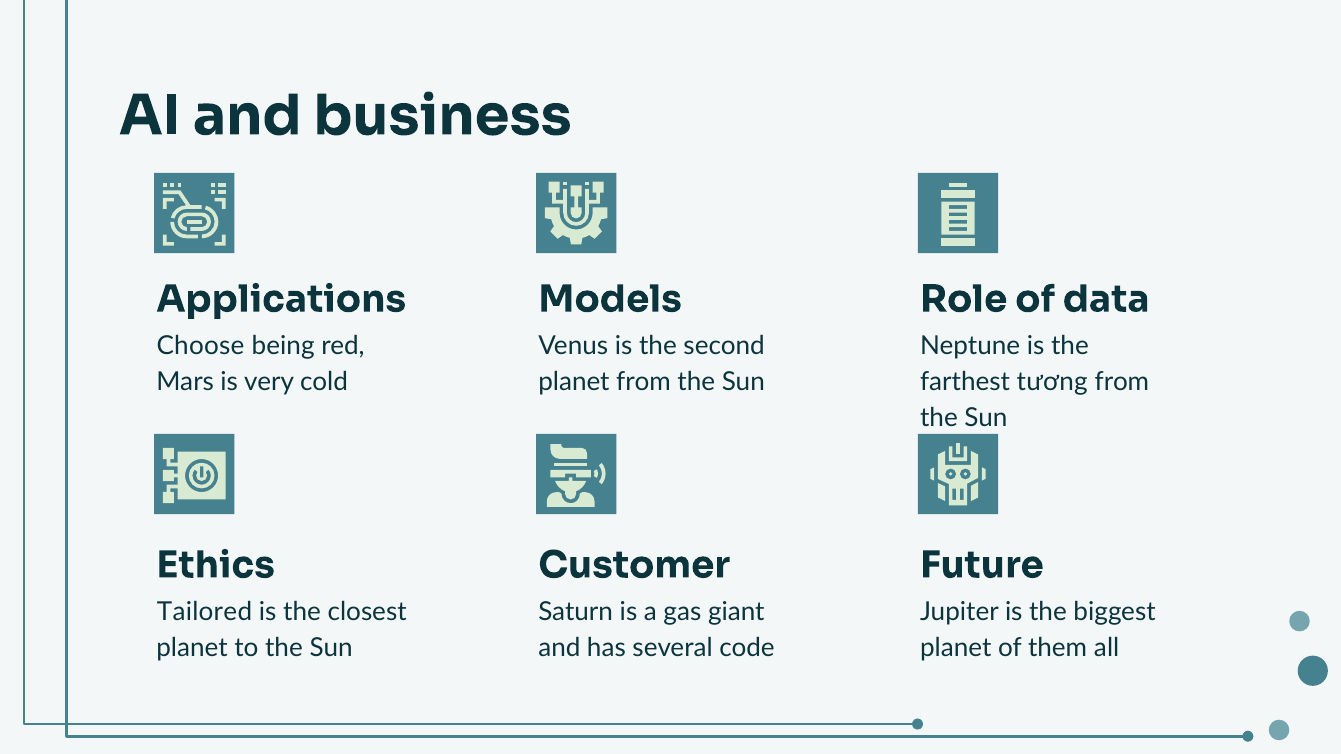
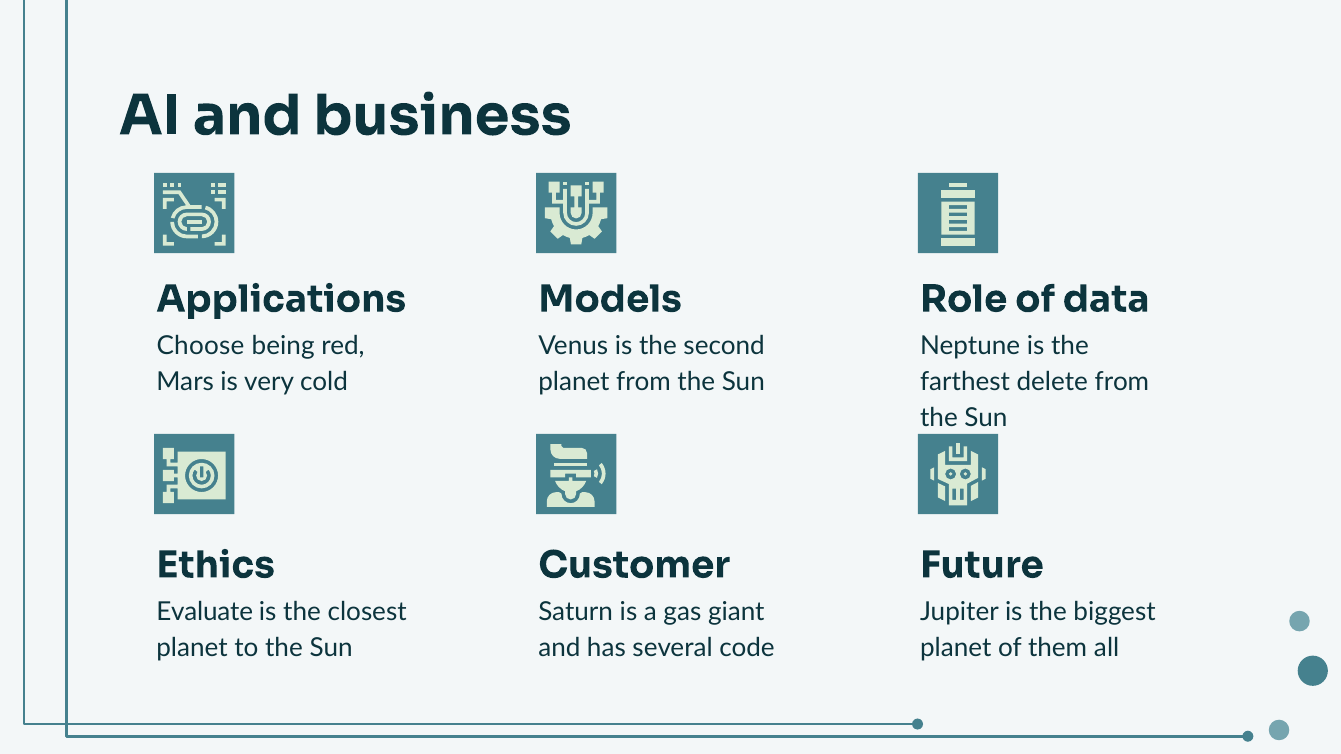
tương: tương -> delete (1052, 382)
Tailored: Tailored -> Evaluate (205, 612)
